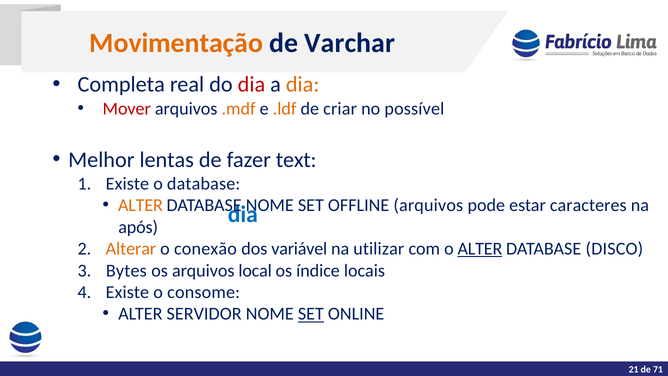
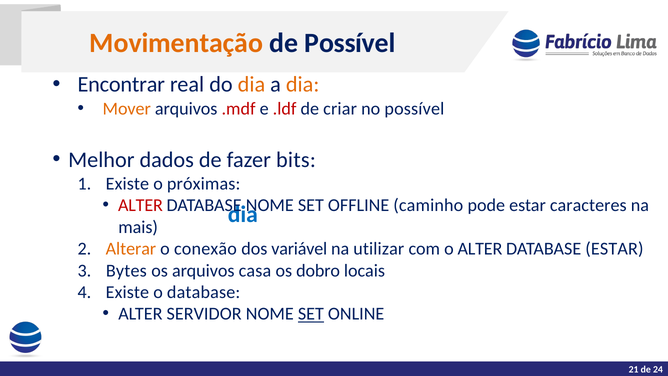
de Varchar: Varchar -> Possível (350, 43)
Completa: Completa -> Encontrar (121, 85)
dia colour: red -> orange (251, 85)
Mover colour: red -> orange (127, 108)
.mdf colour: orange -> red (239, 108)
.ldf colour: orange -> red (285, 108)
lentas: lentas -> dados (167, 160)
text: text -> bits (296, 160)
o database: database -> próximas (204, 184)
ALTER colour: orange -> red (140, 205)
arquivos: arquivos -> caminho (428, 205)
após: após -> mais (138, 227)
ALTER underline: present -> none (480, 249)
DATABASE DISCO: DISCO -> ESTAR (614, 249)
local: local -> casa (255, 270)
índice: índice -> dobro (318, 270)
o consome: consome -> database (204, 292)
71: 71 -> 24 (658, 369)
